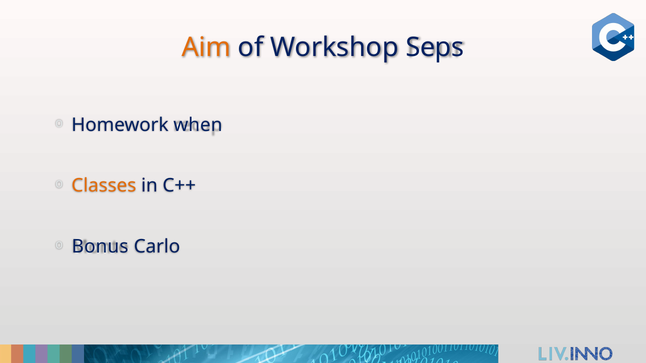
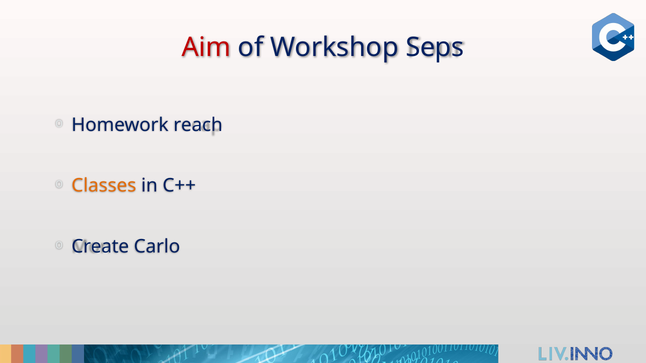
Aim colour: orange -> red (206, 47)
when: when -> reach (198, 125)
Bonus: Bonus -> Create (100, 247)
